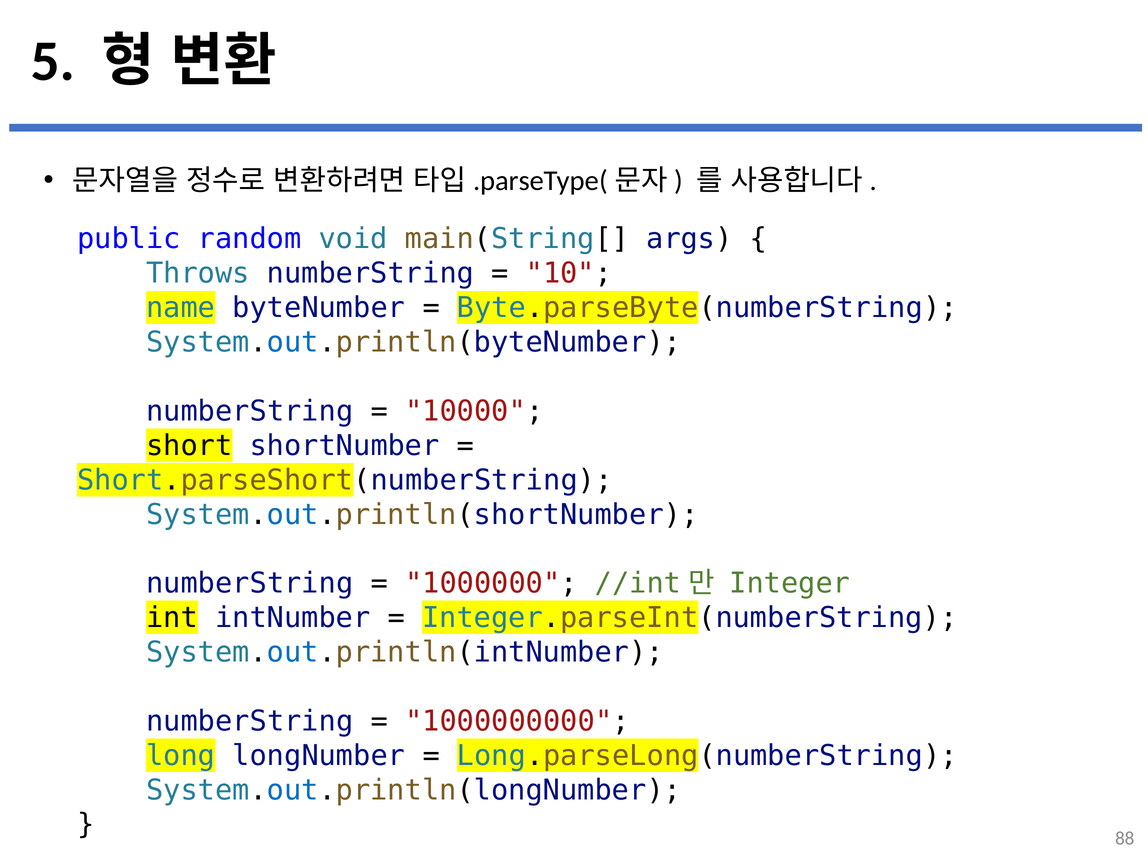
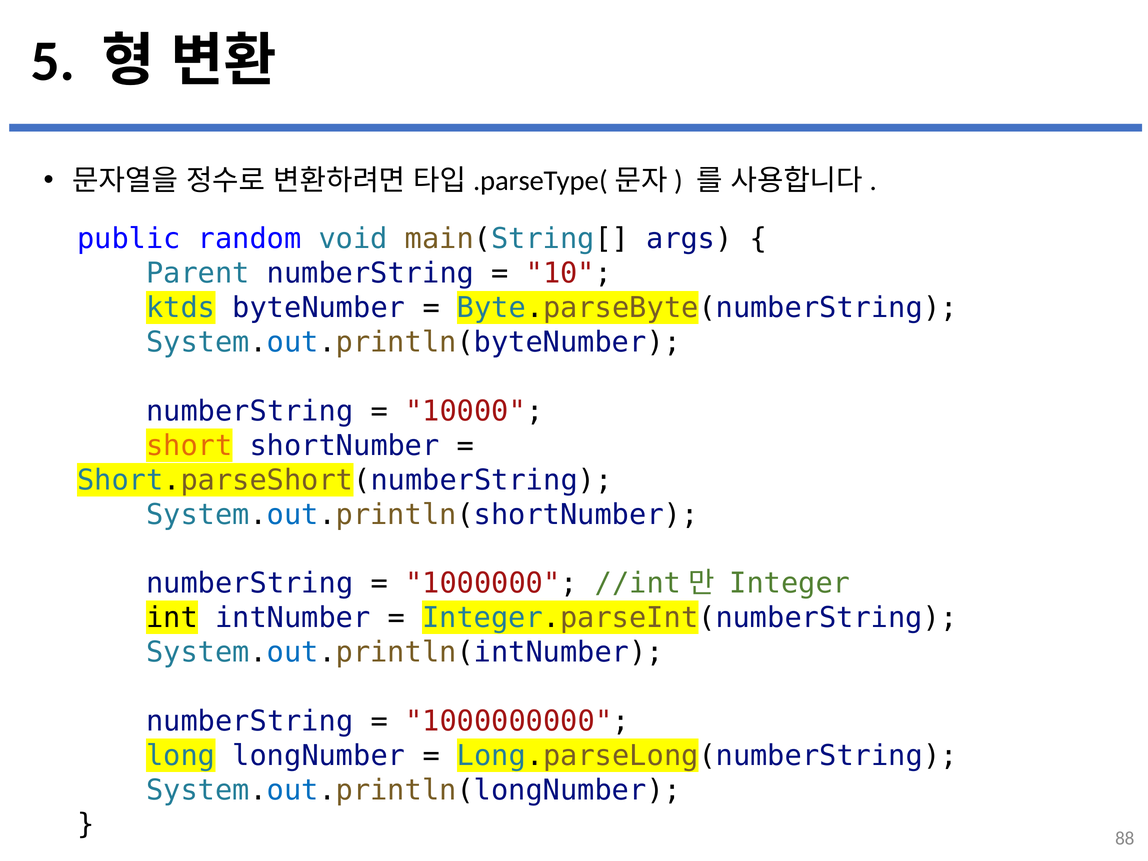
Throws: Throws -> Parent (198, 273)
name: name -> ktds (181, 308)
short colour: black -> orange (189, 446)
